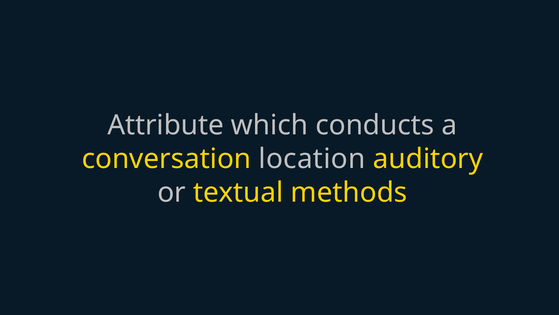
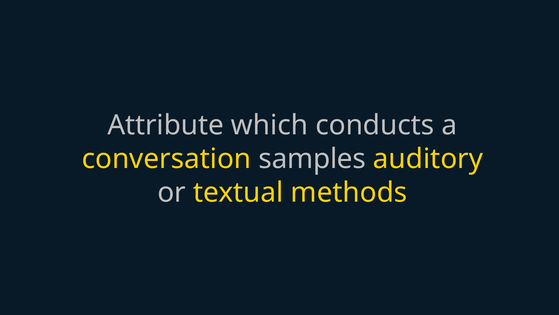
location: location -> samples (312, 159)
